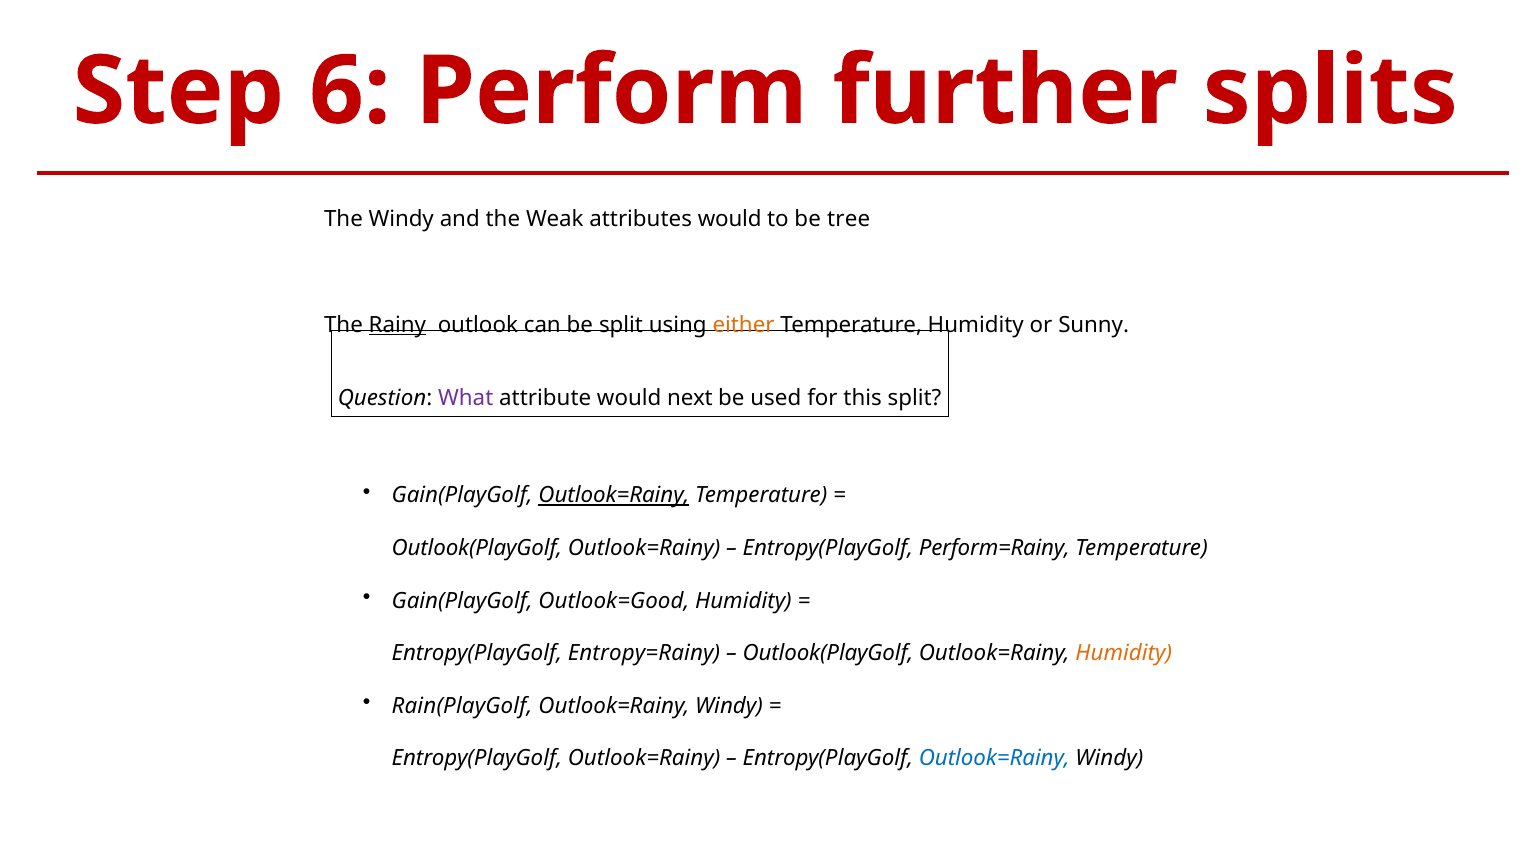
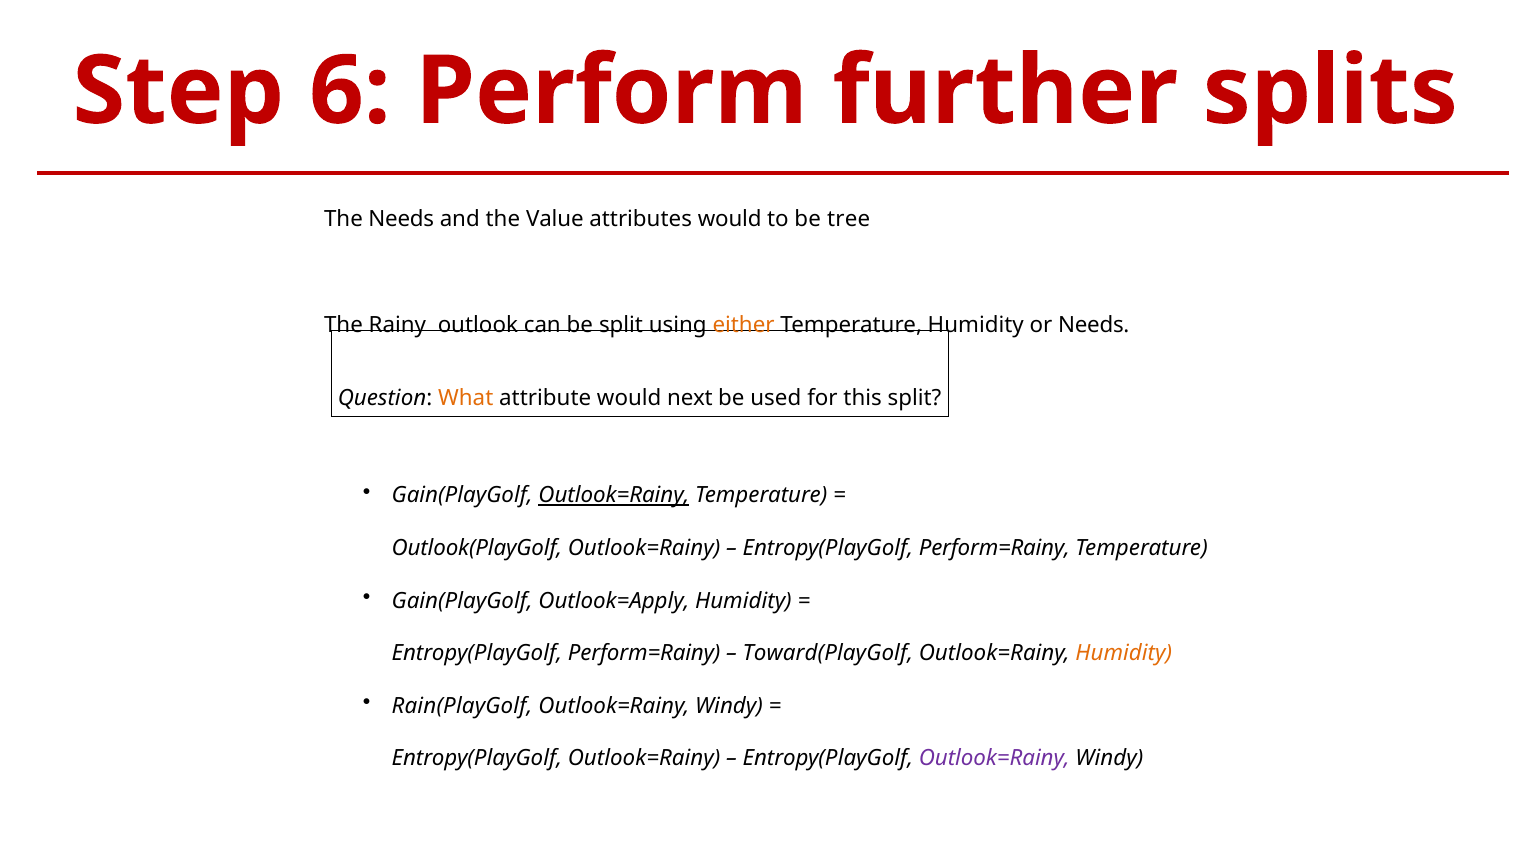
The Windy: Windy -> Needs (401, 220)
Weak: Weak -> Value (555, 220)
Rainy underline: present -> none (397, 325)
or Sunny: Sunny -> Needs (1094, 325)
What colour: purple -> orange (466, 399)
Outlook=Good: Outlook=Good -> Outlook=Apply (614, 601)
Entropy=Rainy: Entropy=Rainy -> Perform=Rainy (644, 653)
Outlook(PlayGolf: Outlook(PlayGolf -> Toward(PlayGolf (828, 653)
Outlook=Rainy colour: blue -> purple (994, 759)
